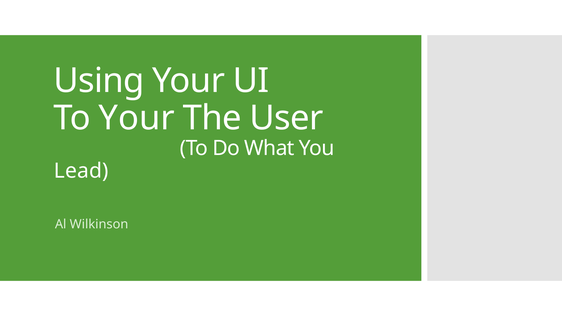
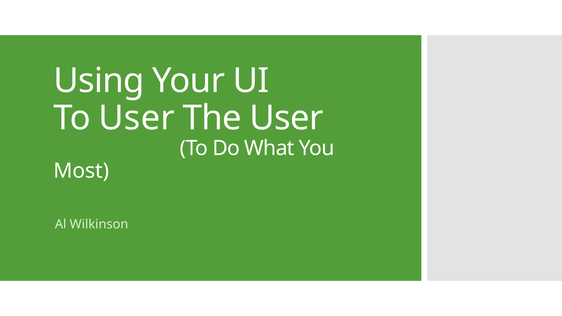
To Your: Your -> User (137, 118)
Lead: Lead -> Most (81, 171)
